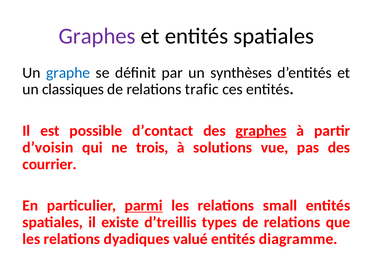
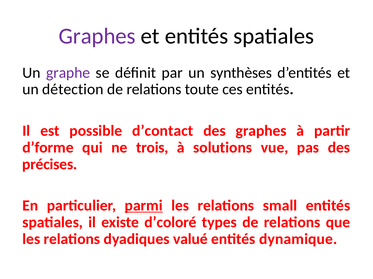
graphe colour: blue -> purple (68, 73)
classiques: classiques -> détection (73, 90)
trafic: trafic -> toute (202, 90)
graphes underline: present -> none (261, 131)
d’voisin: d’voisin -> d’forme (48, 148)
courrier: courrier -> précises (50, 165)
d’treillis: d’treillis -> d’coloré (170, 223)
diagramme: diagramme -> dynamique (298, 240)
